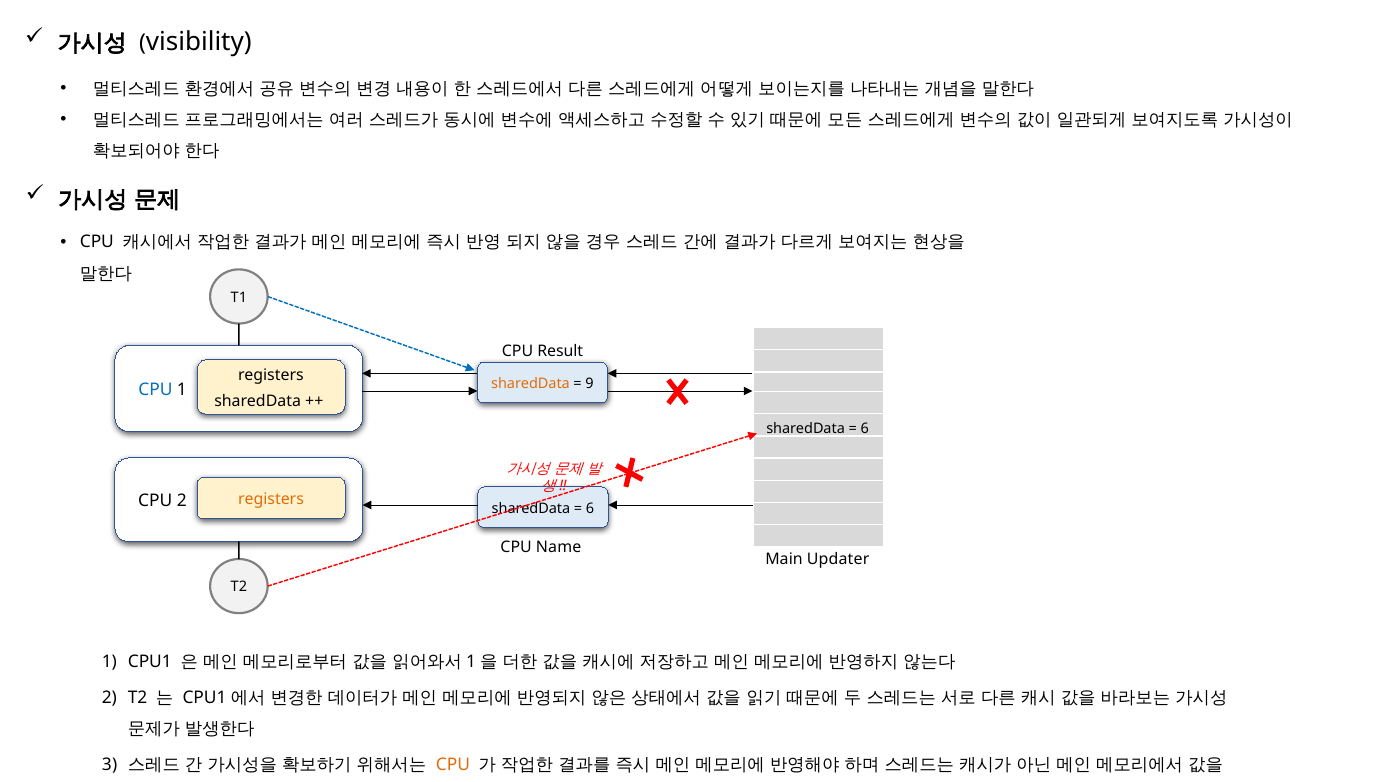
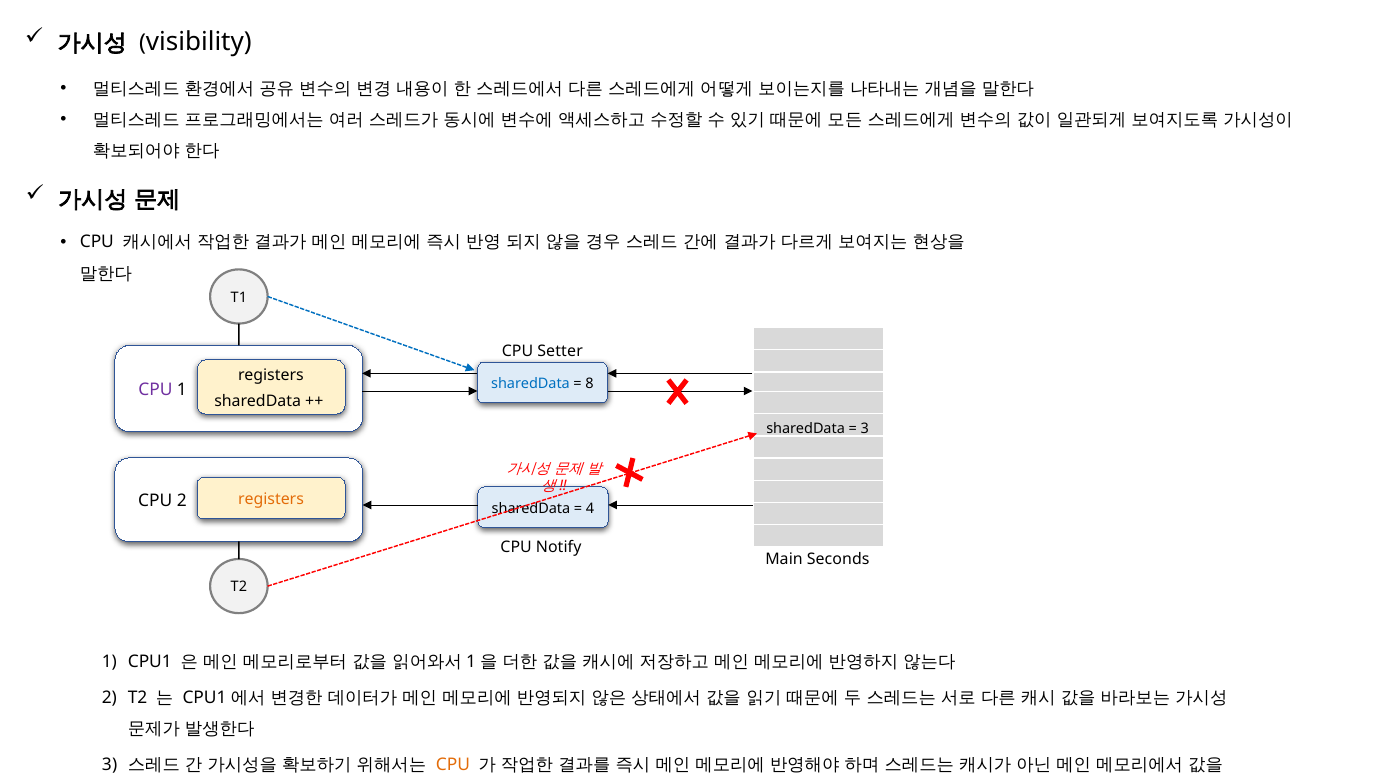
Result: Result -> Setter (560, 351)
CPU colour: blue -> purple (155, 390)
sharedData colour: orange -> blue (531, 383)
9: 9 -> 8 (590, 383)
6: 6 -> 3 (865, 429)
6: 6 -> 4 (590, 508)
Name: Name -> Notify (559, 547)
Updater: Updater -> Seconds (838, 559)
